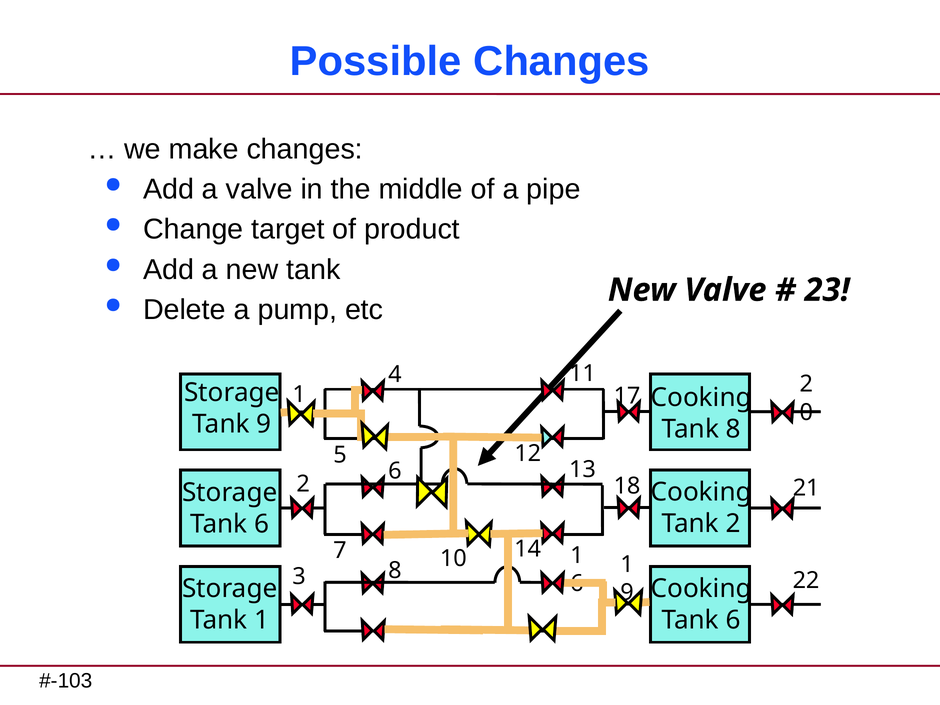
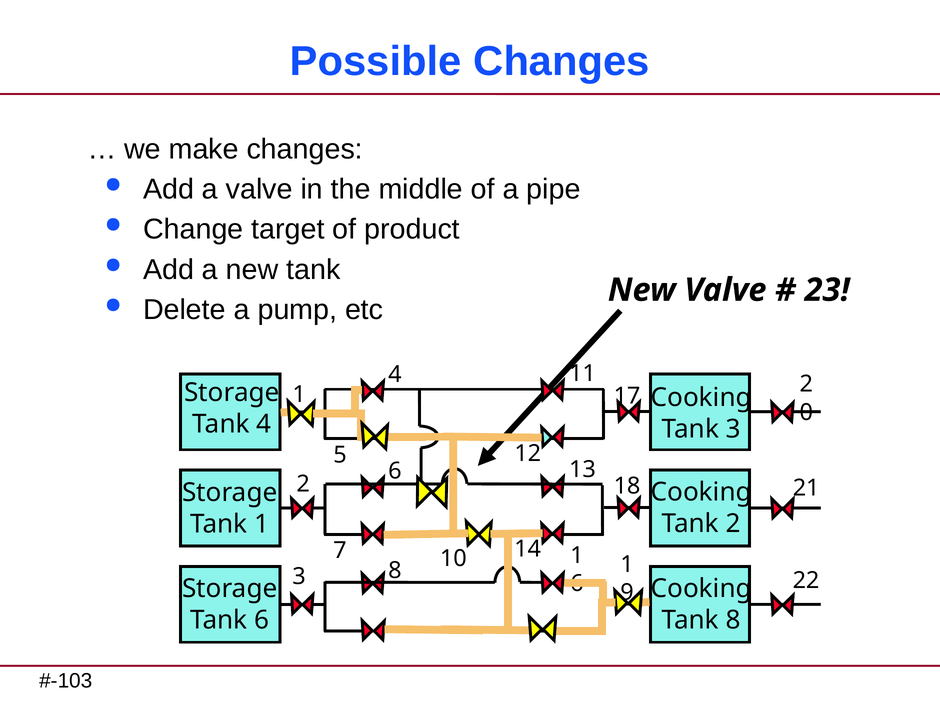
Tank 9: 9 -> 4 (264, 424)
Tank 8: 8 -> 3 (733, 429)
6: 6 -> 1 (262, 524)
Tank 1: 1 -> 6 (262, 620)
6: 6 -> 8 (733, 620)
